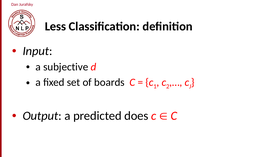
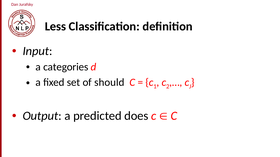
subjective: subjective -> categories (66, 67)
boards: boards -> should (109, 82)
